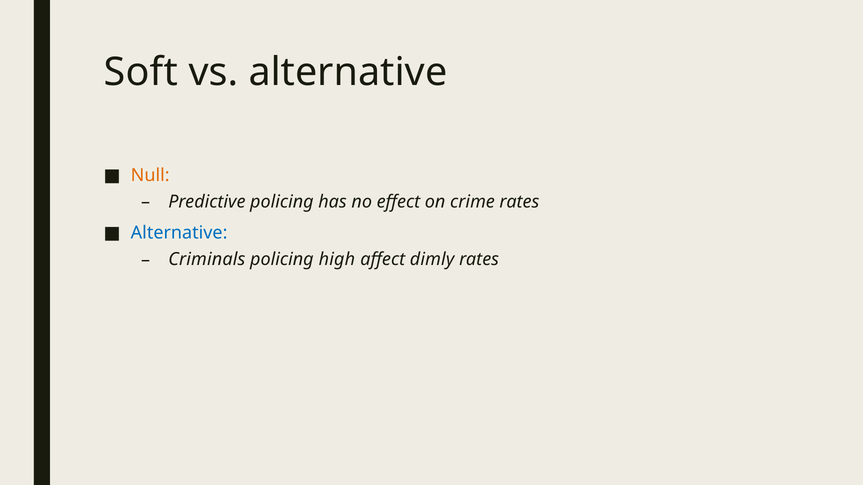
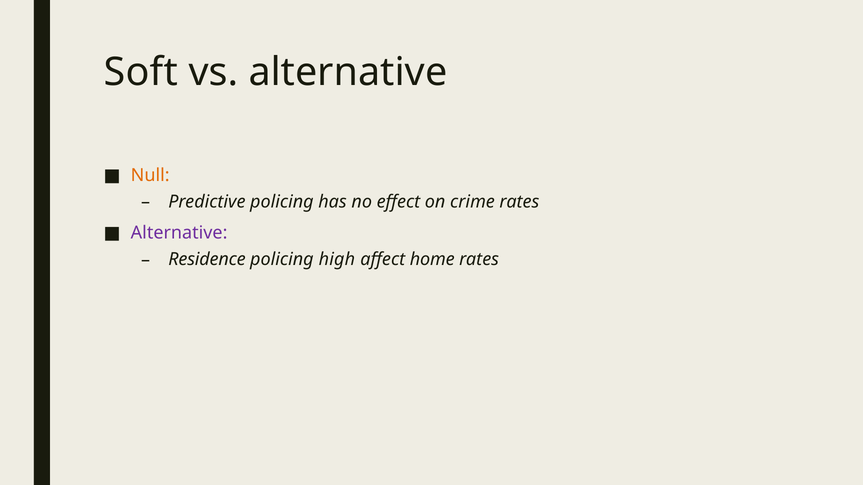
Alternative colour: blue -> purple (179, 233)
Criminals: Criminals -> Residence (207, 260)
dimly: dimly -> home (432, 260)
